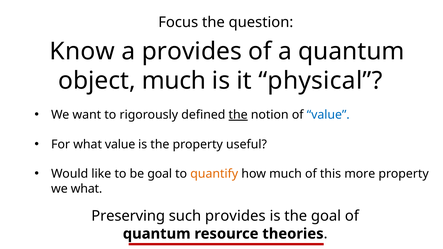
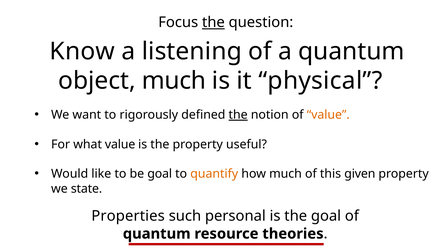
the underline: none -> present (213, 22)
a provides: provides -> listening (192, 51)
value colour: blue -> orange (328, 115)
more: more -> given (360, 174)
we what: what -> state (87, 189)
Preserving: Preserving -> Properties (128, 216)
such provides: provides -> personal (235, 216)
